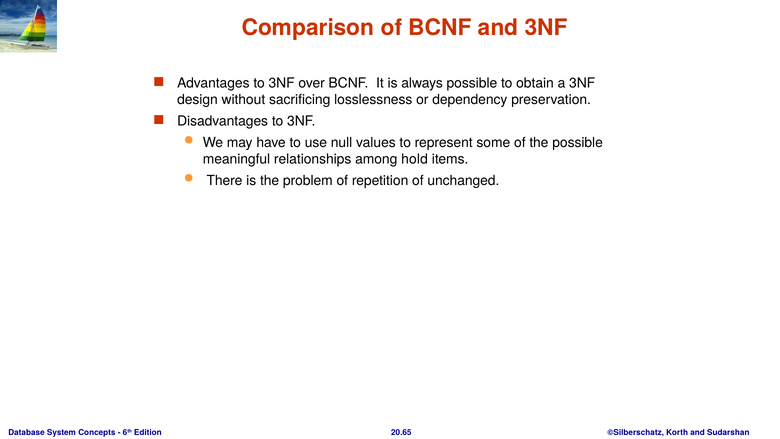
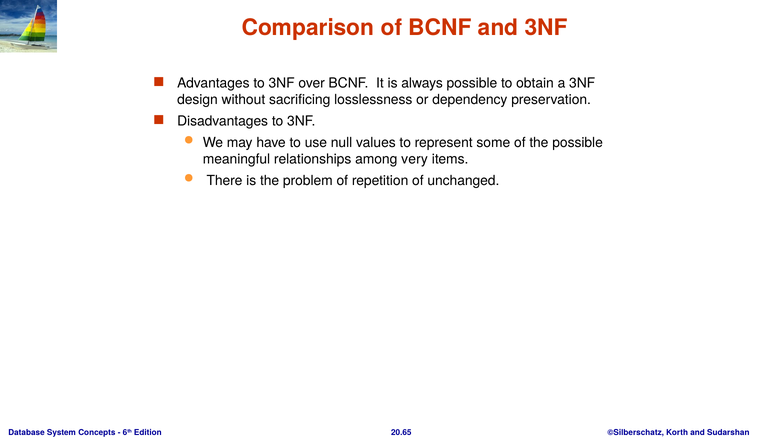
hold: hold -> very (415, 159)
